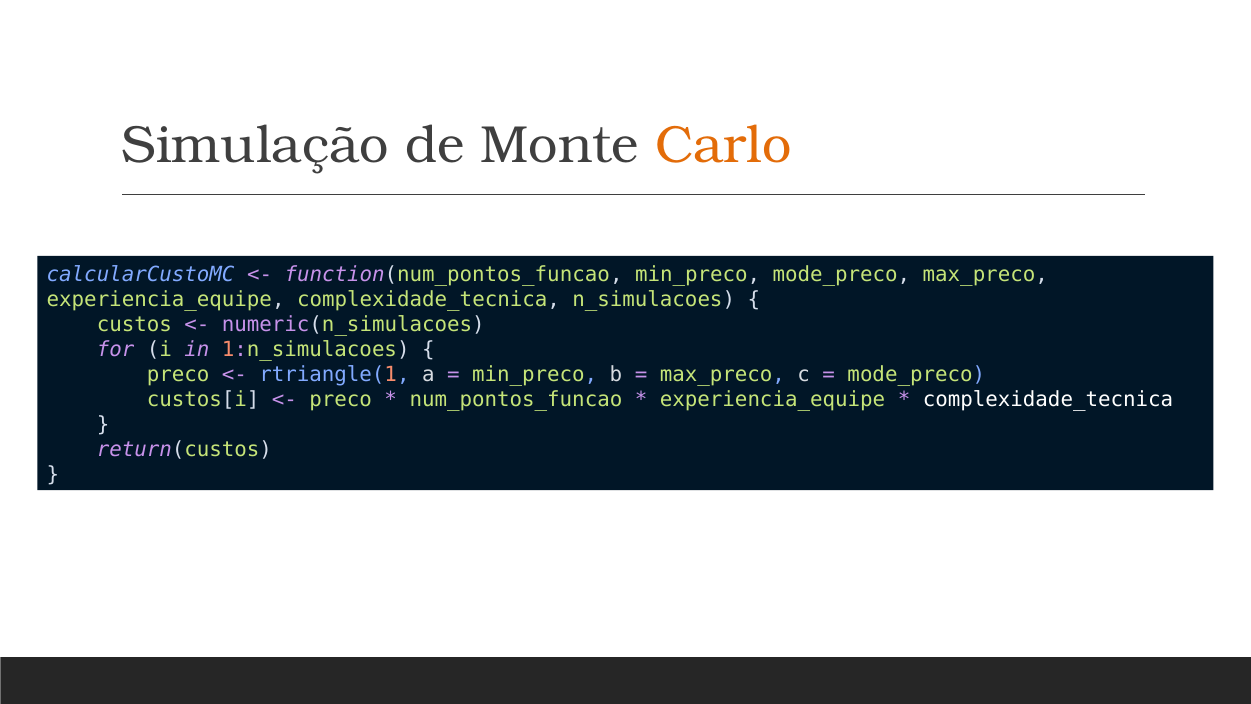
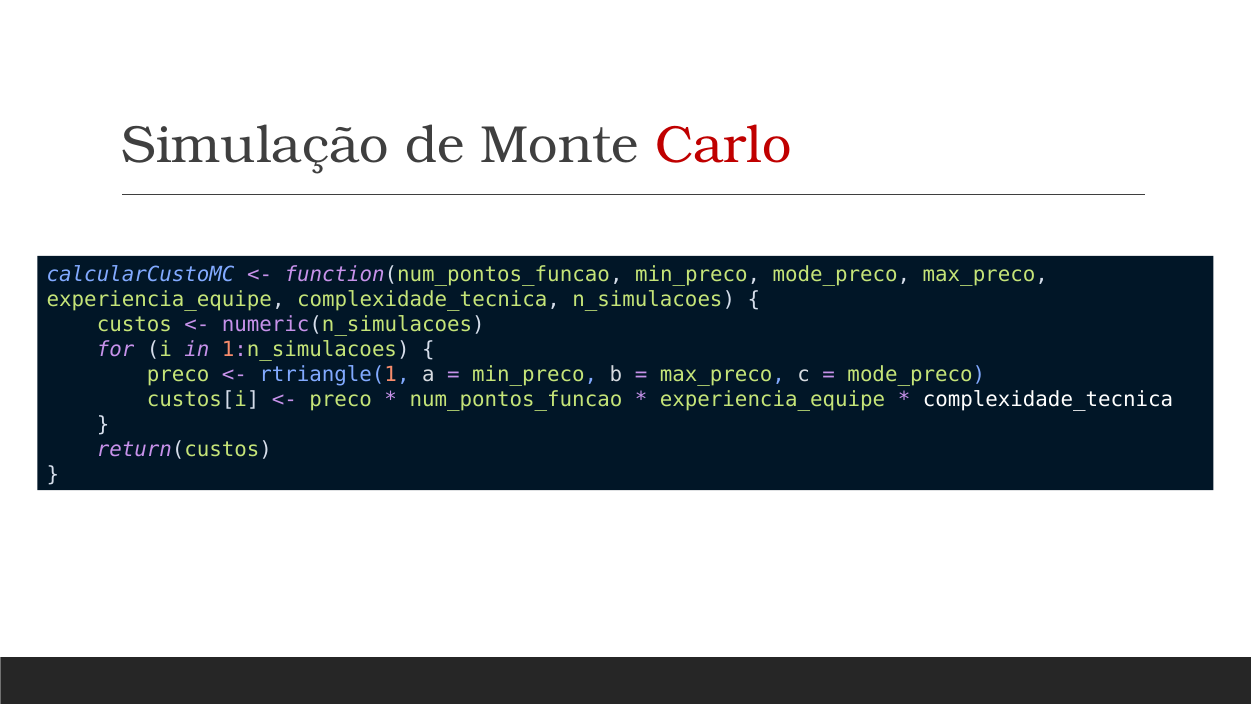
Carlo colour: orange -> red (723, 145)
